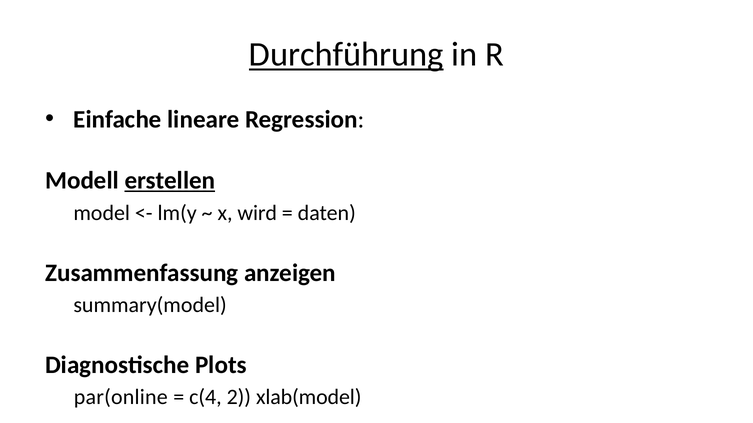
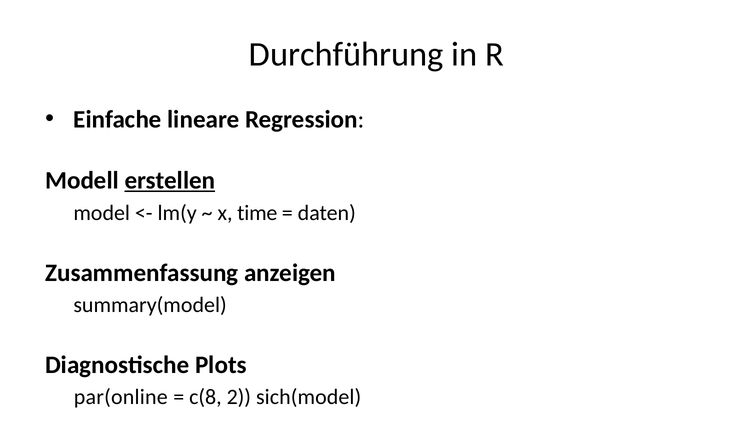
Durchführung underline: present -> none (346, 55)
wird: wird -> time (257, 213)
c(4: c(4 -> c(8 (205, 398)
xlab(model: xlab(model -> sich(model (309, 398)
